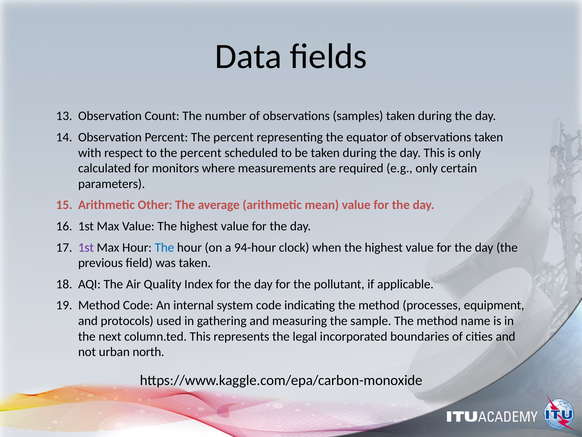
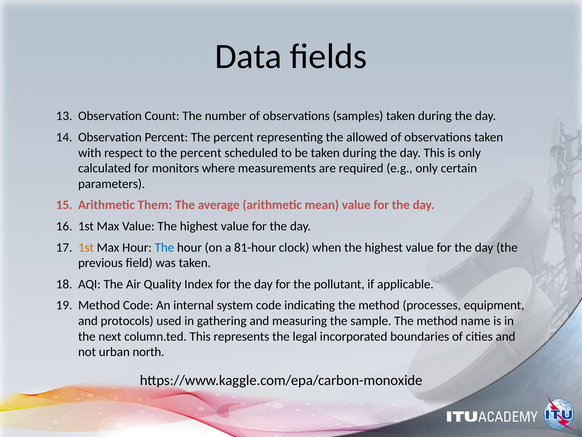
equator: equator -> allowed (367, 137)
Other: Other -> Them (155, 205)
1st colour: purple -> orange (86, 247)
94-hour: 94-hour -> 81-hour (255, 247)
